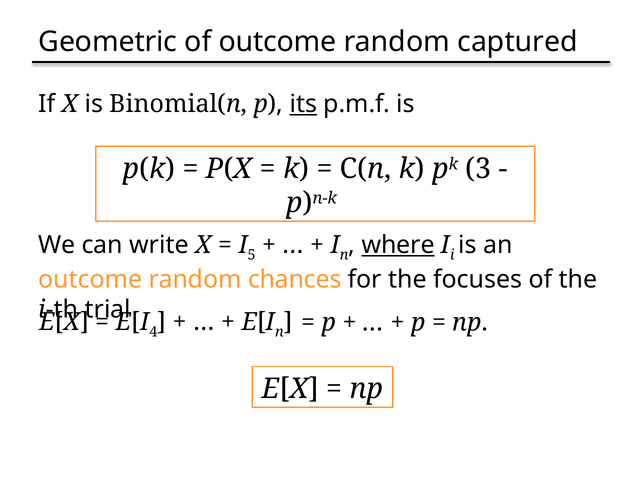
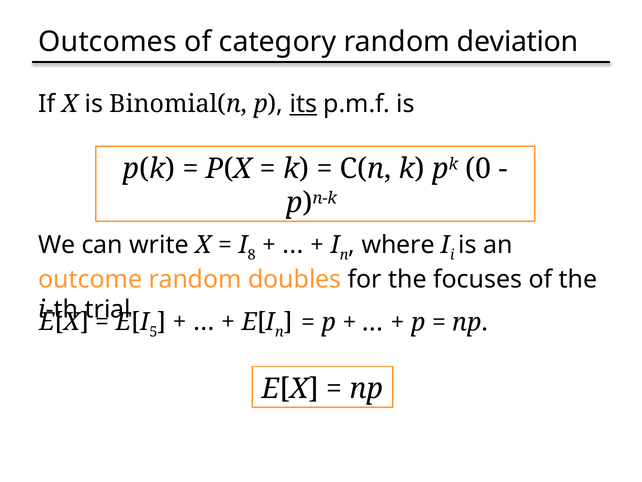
Geometric: Geometric -> Outcomes (108, 42)
of outcome: outcome -> category (278, 42)
captured: captured -> deviation (518, 42)
3: 3 -> 0 (478, 168)
5: 5 -> 8 (252, 255)
where underline: present -> none (398, 245)
chances: chances -> doubles (295, 279)
4: 4 -> 5 (153, 332)
